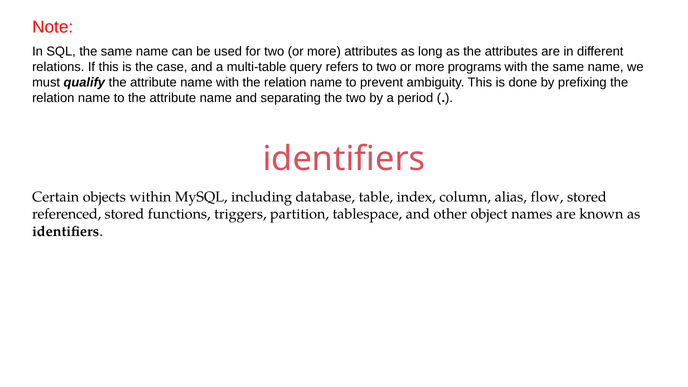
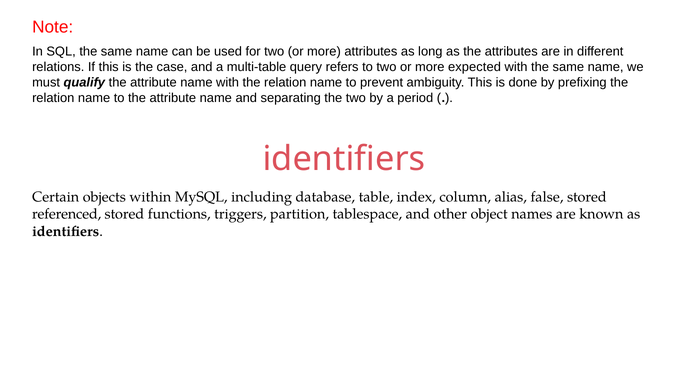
programs: programs -> expected (474, 67)
flow: flow -> false (547, 197)
